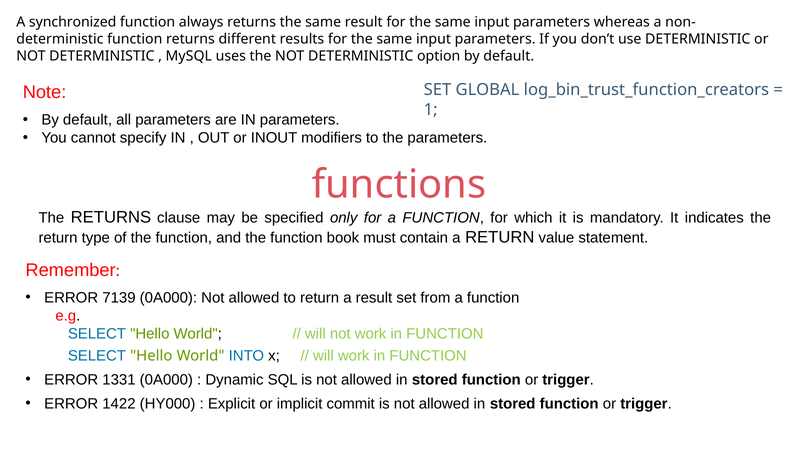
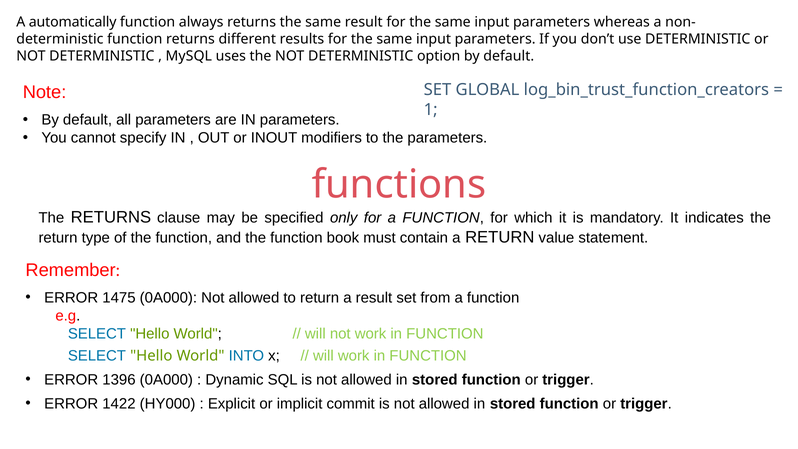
synchronized: synchronized -> automatically (73, 22)
7139: 7139 -> 1475 (119, 298)
1331: 1331 -> 1396 (119, 380)
